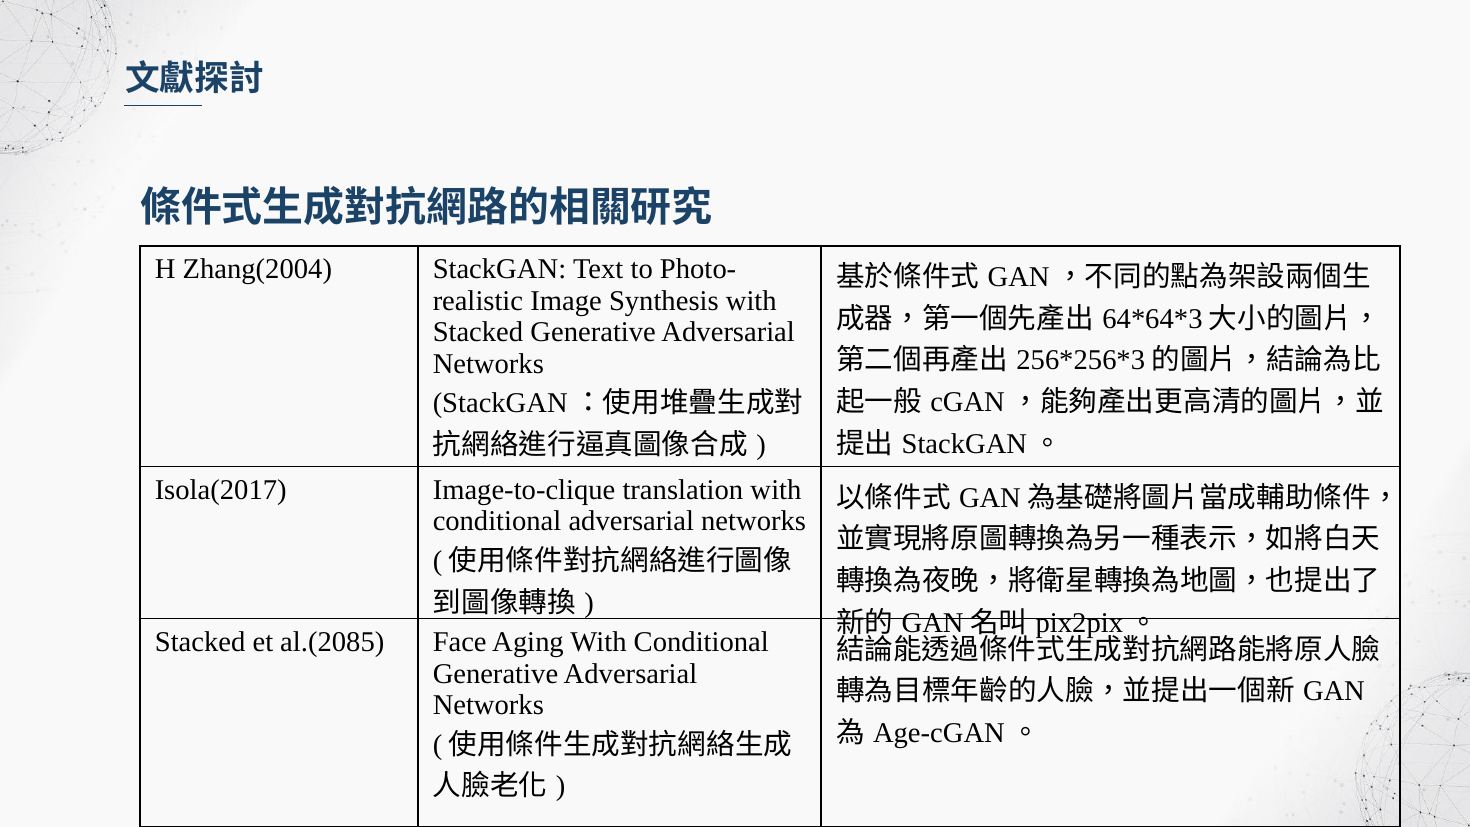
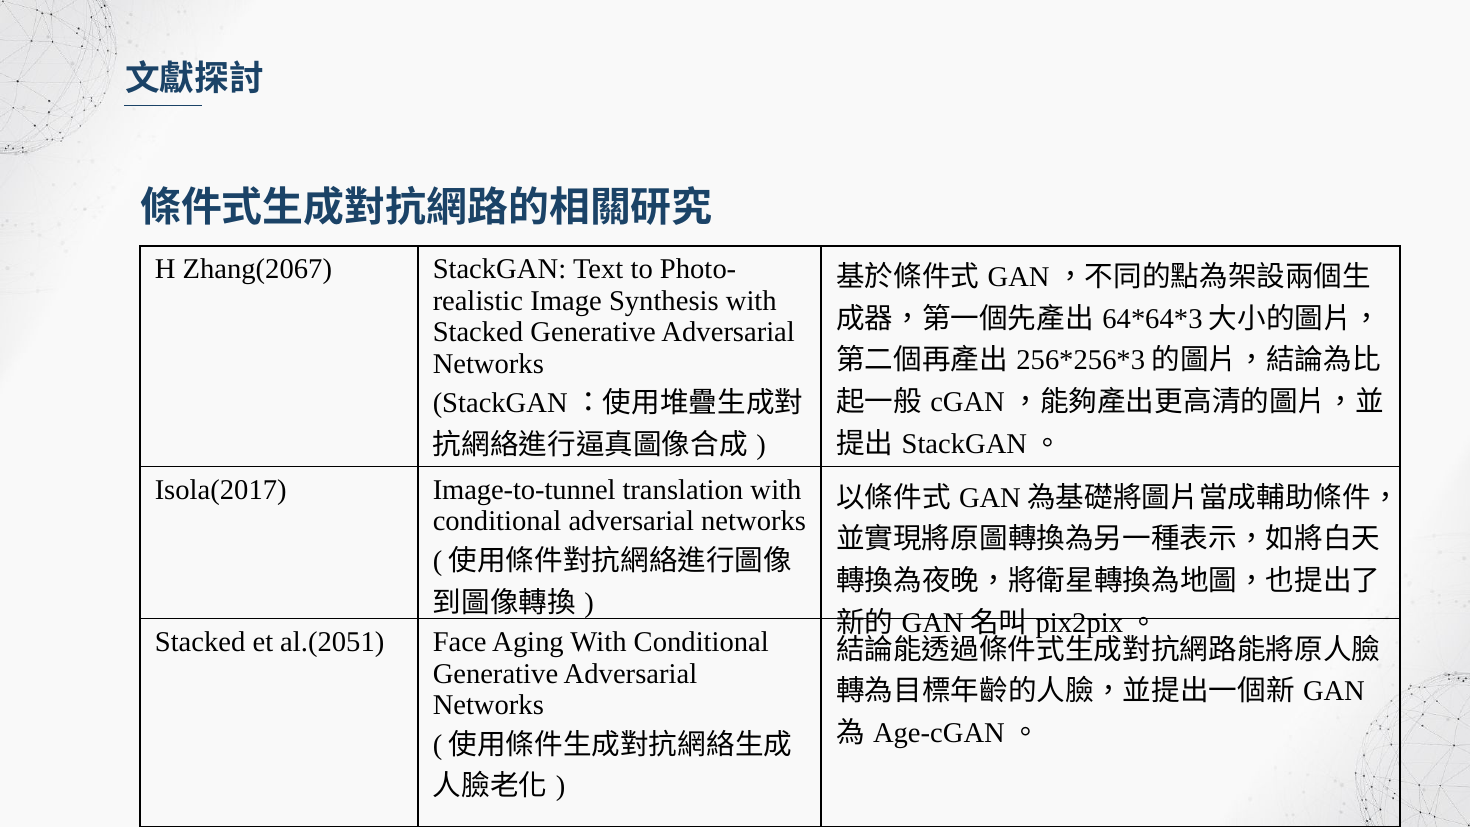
Zhang(2004: Zhang(2004 -> Zhang(2067 (257, 269)
Image-to-clique: Image-to-clique -> Image-to-tunnel (524, 490)
al.(2085: al.(2085 -> al.(2051 (332, 642)
